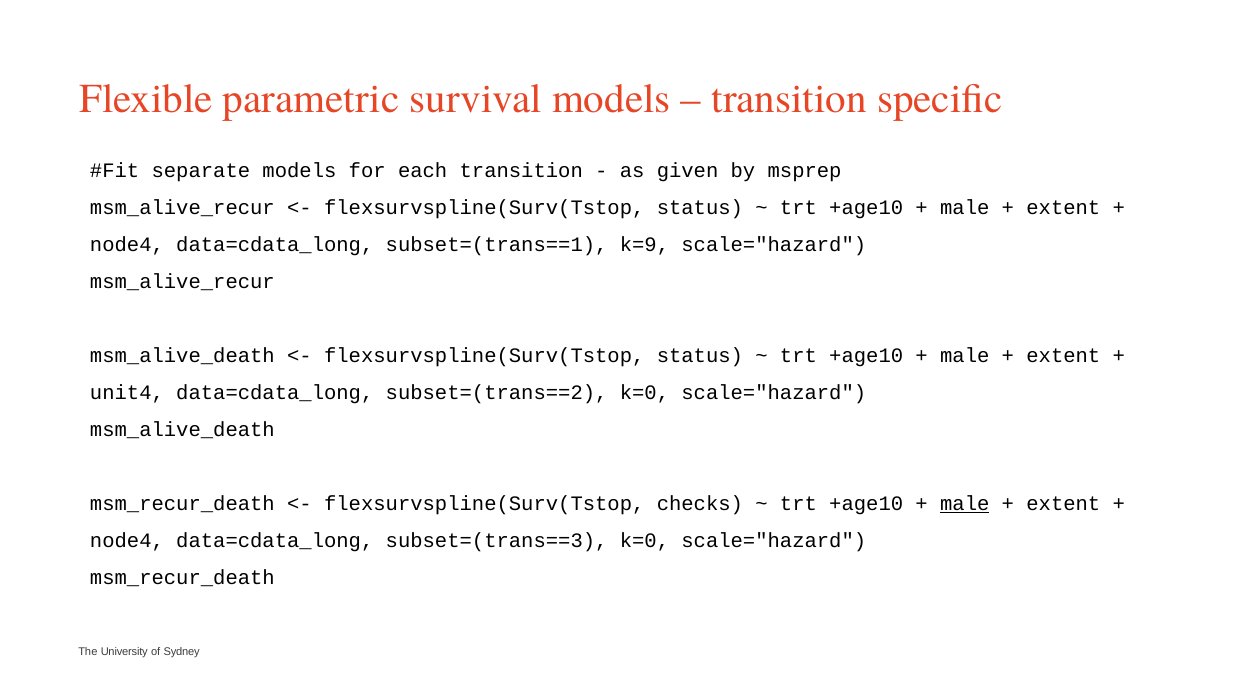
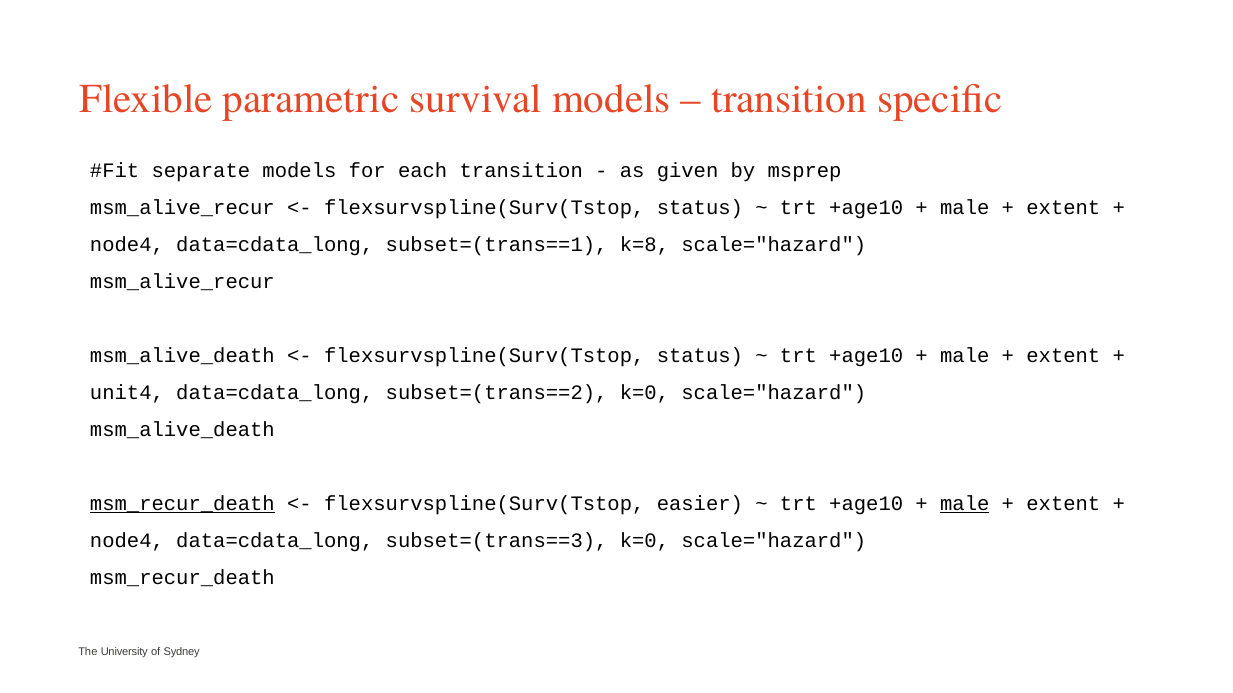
k=9: k=9 -> k=8 (644, 245)
msm_recur_death underline: none -> present (182, 504)
checks: checks -> easier (700, 504)
